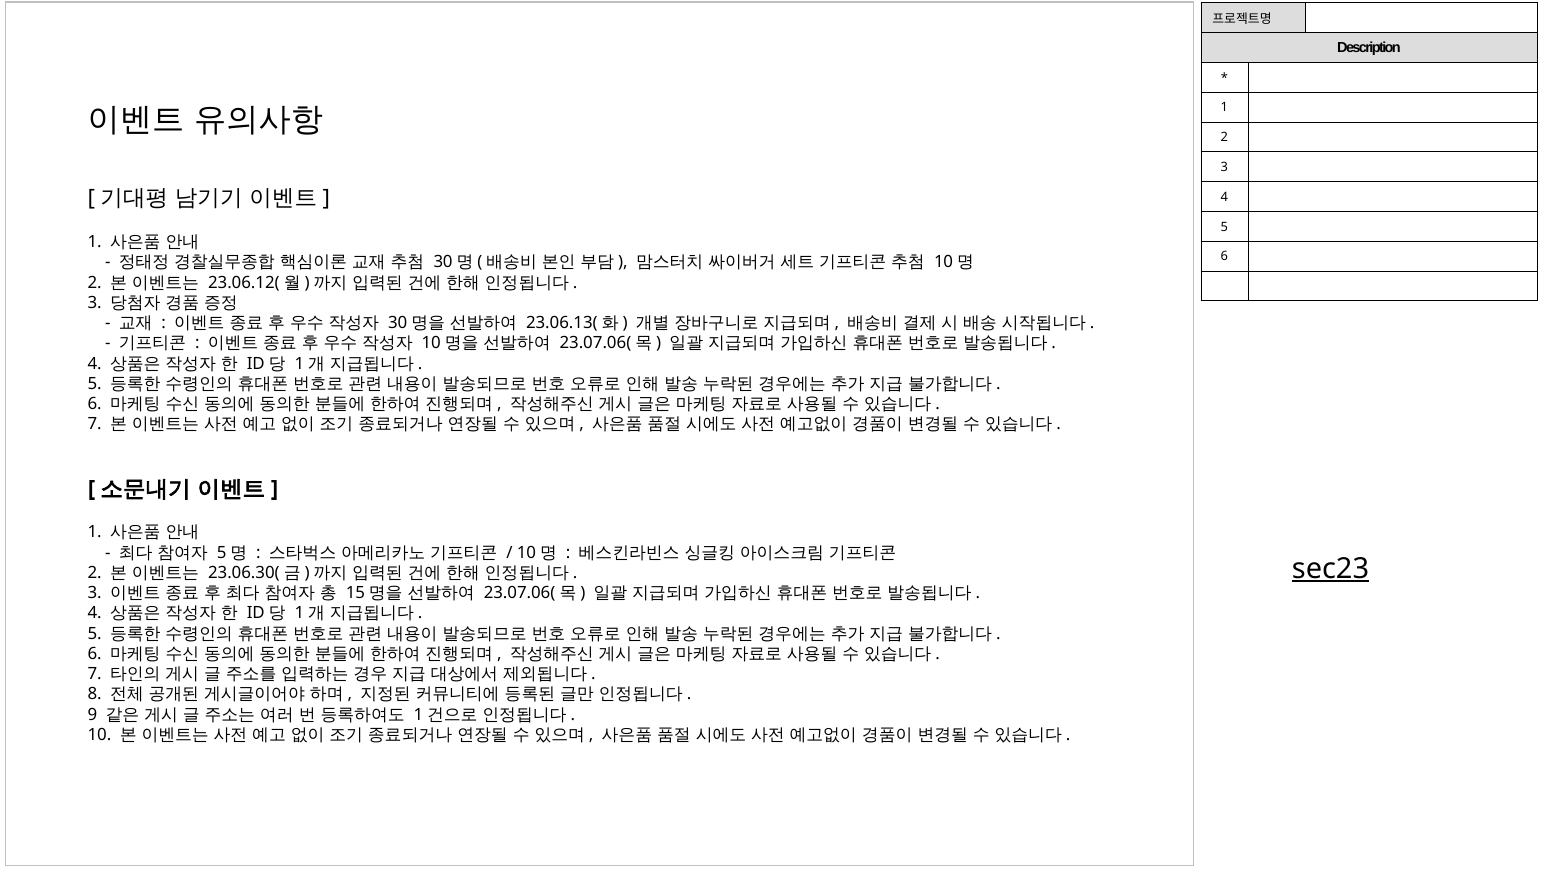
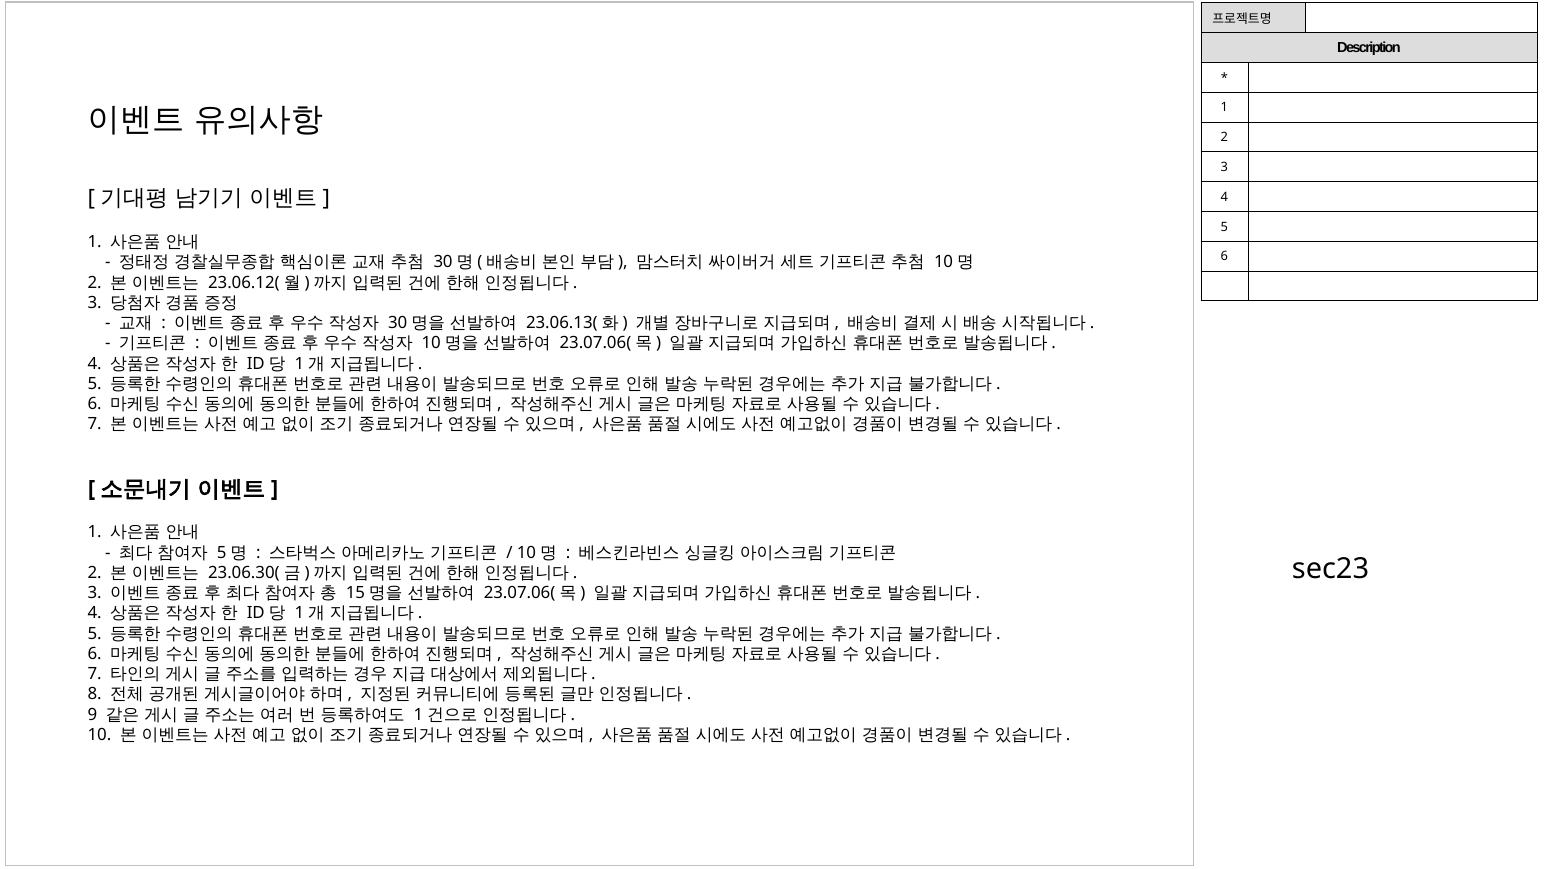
sec23 underline: present -> none (1331, 569)
